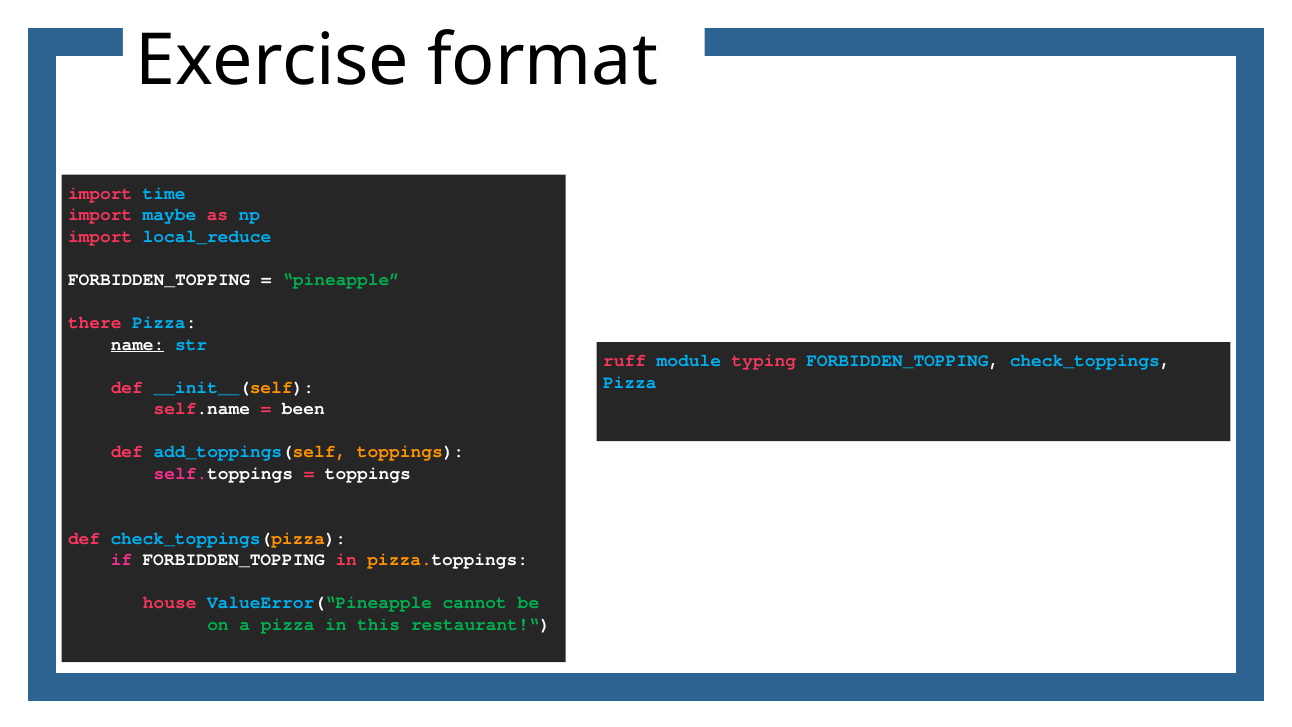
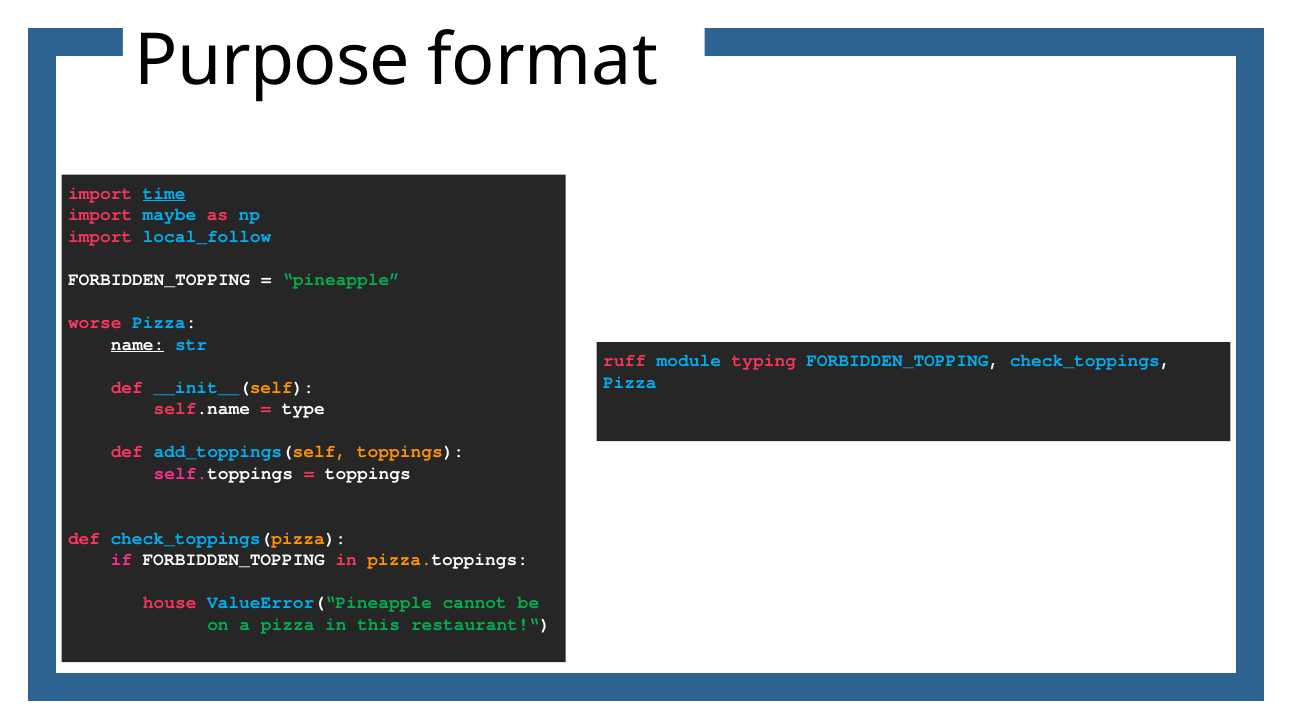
Exercise: Exercise -> Purpose (273, 61)
time underline: none -> present (164, 193)
local_reduce: local_reduce -> local_follow (207, 236)
there: there -> worse (95, 322)
been: been -> type (303, 409)
